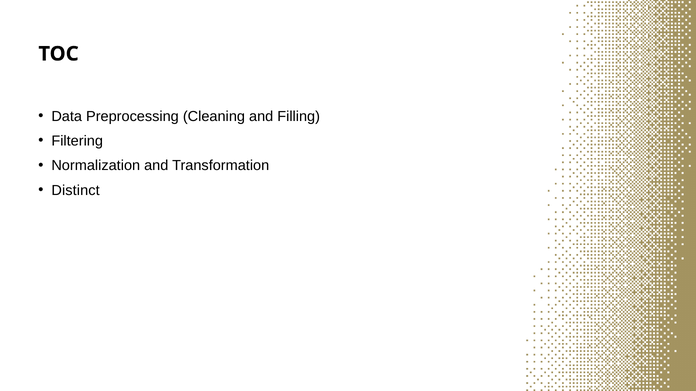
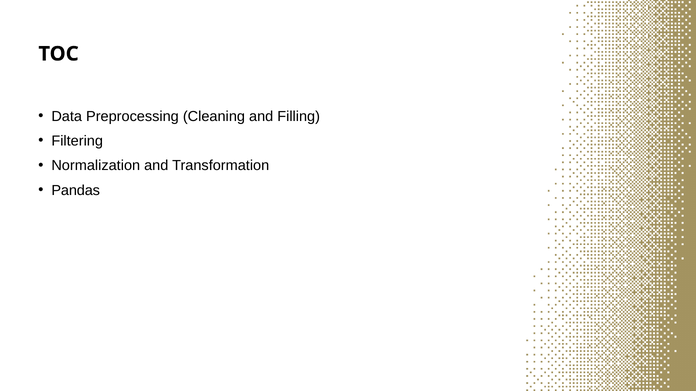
Distinct: Distinct -> Pandas (76, 191)
